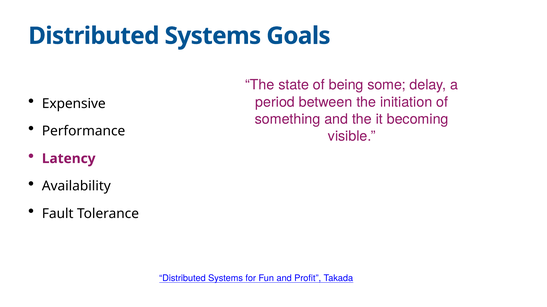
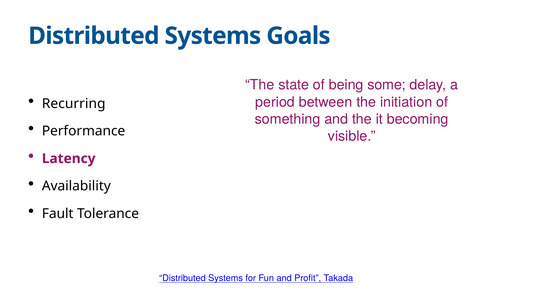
Expensive: Expensive -> Recurring (74, 104)
